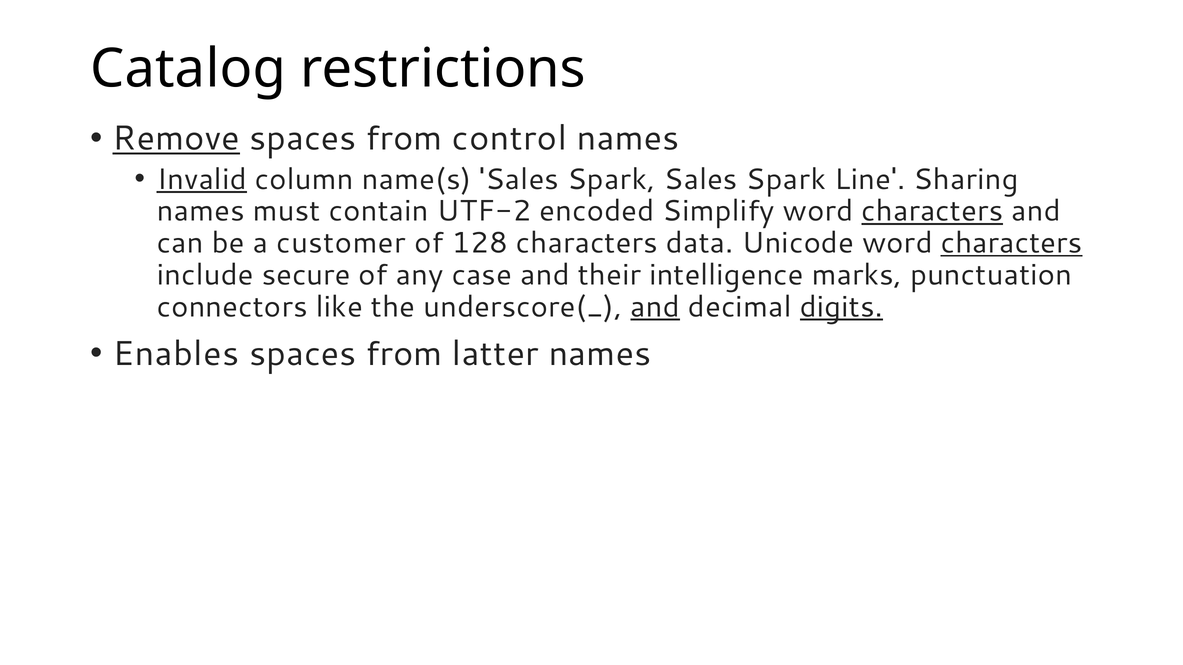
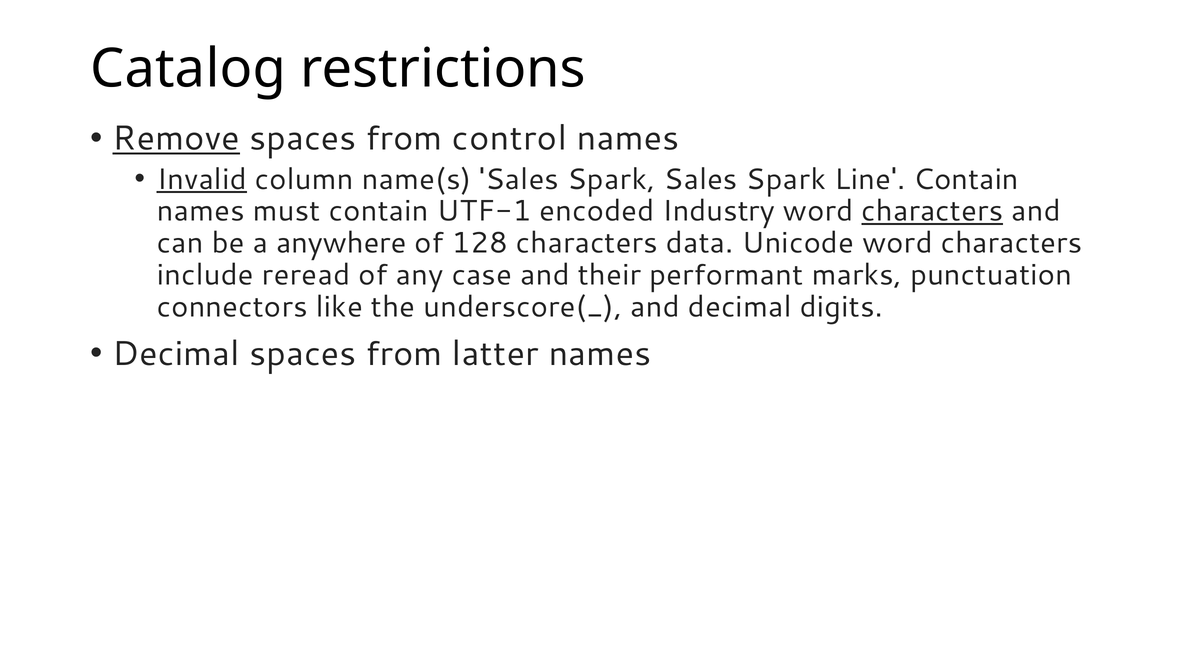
Line Sharing: Sharing -> Contain (966, 179)
UTF-2: UTF-2 -> UTF-1 (484, 211)
Simplify: Simplify -> Industry (719, 211)
customer: customer -> anywhere (341, 243)
characters underline: present -> none (1012, 243)
secure: secure -> reread (306, 275)
intelligence: intelligence -> performant (726, 275)
and underline: present -> none (655, 307)
digits underline: present -> none (841, 307)
Enables: Enables -> Decimal (176, 354)
